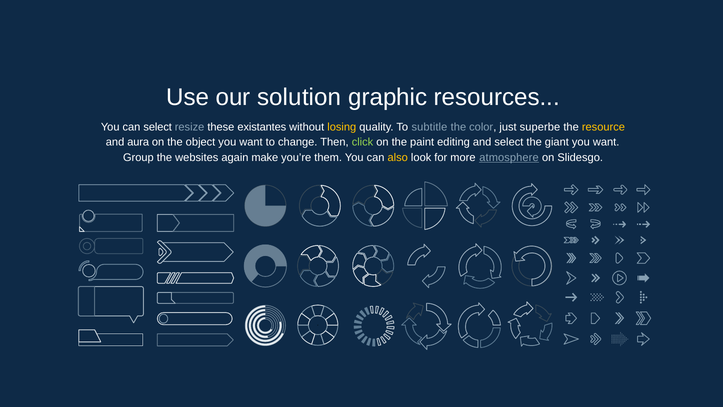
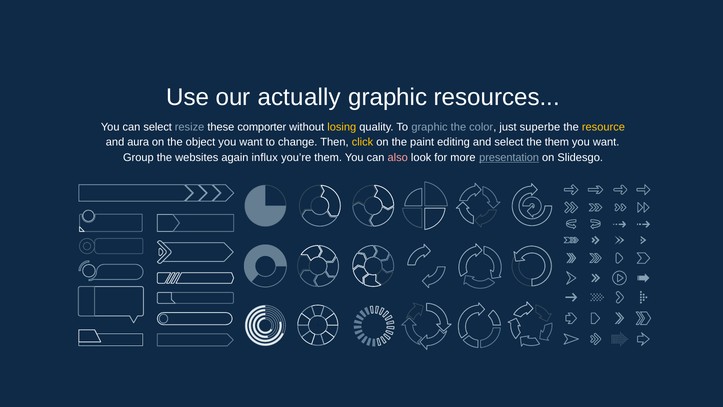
solution: solution -> actually (299, 97)
existantes: existantes -> comporter (262, 127)
To subtitle: subtitle -> graphic (430, 127)
click colour: light green -> yellow (362, 142)
the giant: giant -> them (557, 142)
make: make -> influx (265, 157)
also colour: yellow -> pink (398, 157)
atmosphere: atmosphere -> presentation (509, 157)
